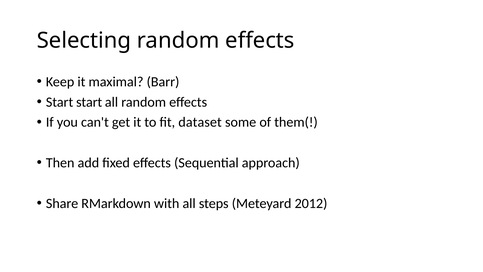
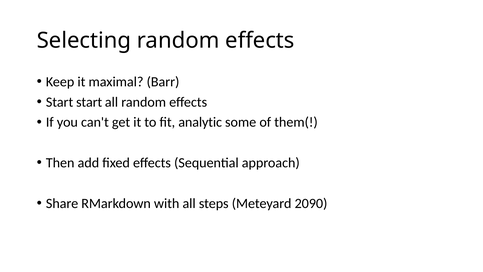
dataset: dataset -> analytic (200, 122)
2012: 2012 -> 2090 (311, 203)
